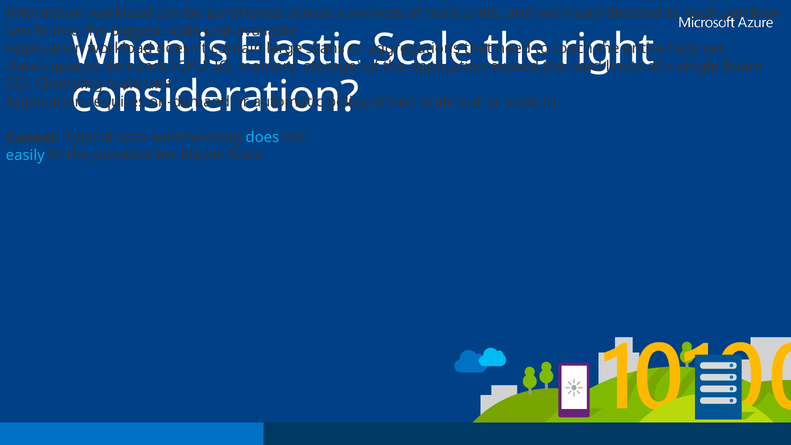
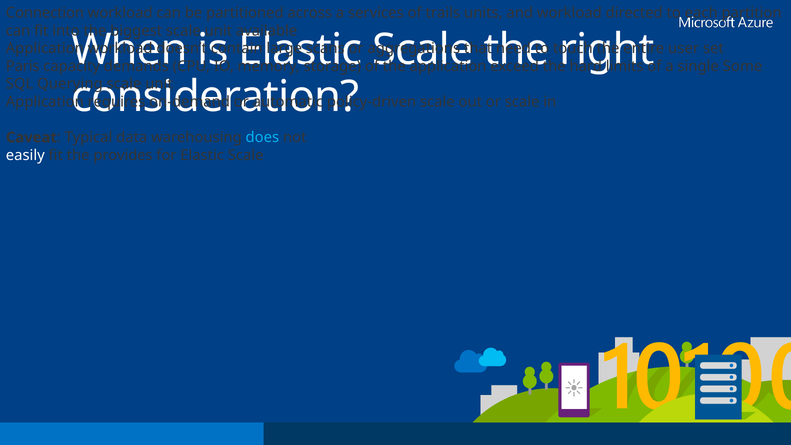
Interaction: Interaction -> Connection (45, 13)
help: help -> user (684, 48)
Hard: Hard -> Paris (23, 66)
Roam: Roam -> Some (743, 66)
easily colour: light blue -> white (25, 155)
